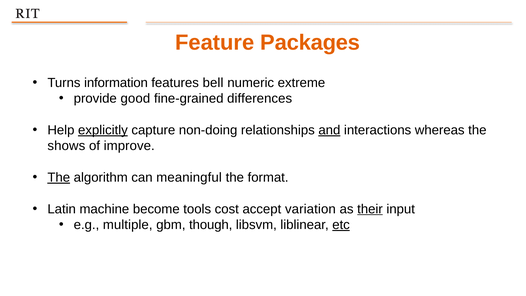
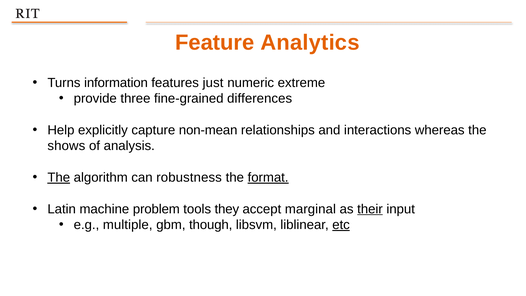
Packages: Packages -> Analytics (310, 43)
bell: bell -> just (213, 83)
good: good -> three (135, 99)
explicitly underline: present -> none (103, 130)
non-doing: non-doing -> non-mean (208, 130)
and underline: present -> none (329, 130)
improve: improve -> analysis (129, 146)
meaningful: meaningful -> robustness (189, 177)
format underline: none -> present (268, 177)
become: become -> problem (156, 209)
cost: cost -> they (227, 209)
variation: variation -> marginal (310, 209)
